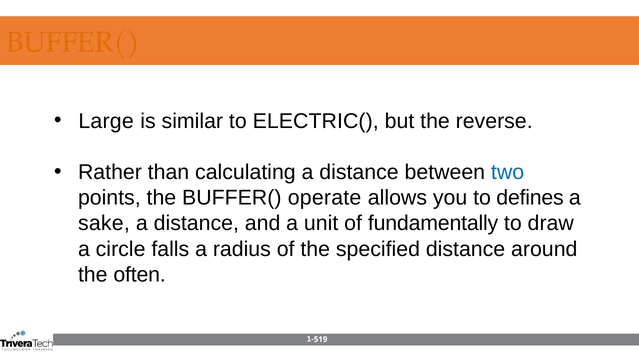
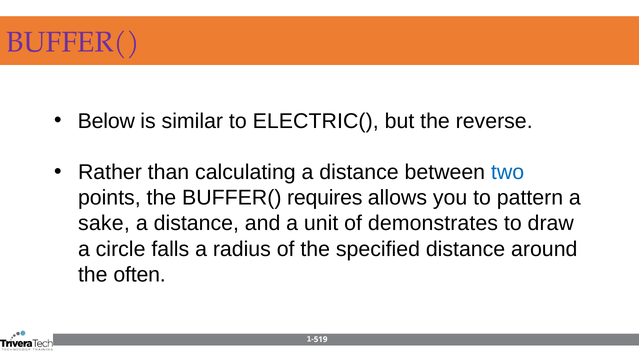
BUFFER( colour: orange -> purple (73, 42)
Large: Large -> Below (106, 121)
operate: operate -> requires (325, 198)
defines: defines -> pattern (530, 198)
fundamentally: fundamentally -> demonstrates (433, 223)
